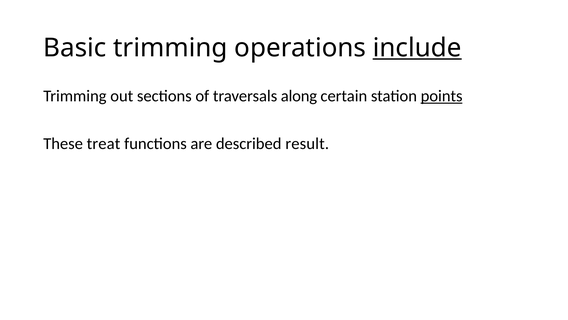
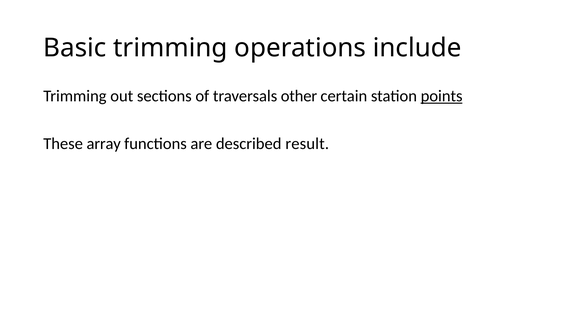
include underline: present -> none (417, 48)
along: along -> other (299, 96)
treat: treat -> array (104, 144)
